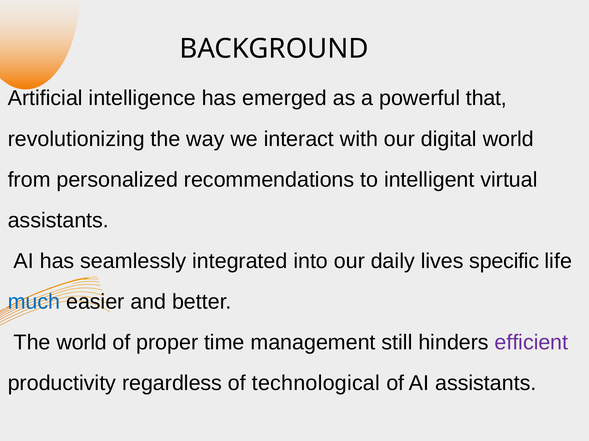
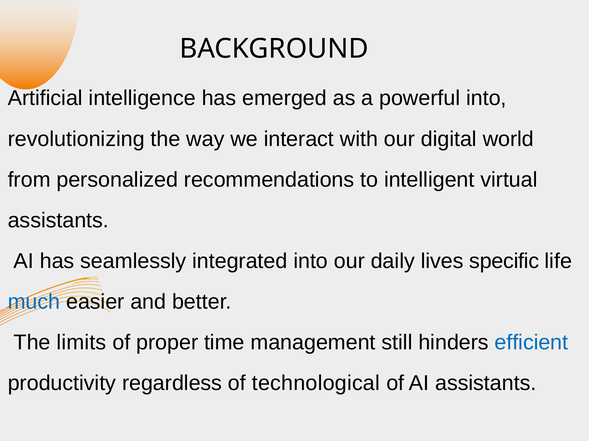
powerful that: that -> into (486, 98)
The world: world -> limits (81, 343)
efficient colour: purple -> blue (531, 343)
